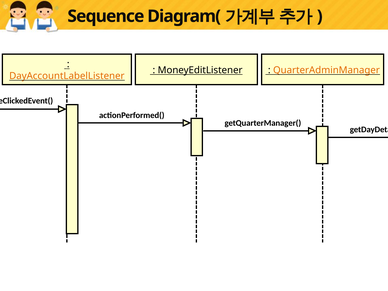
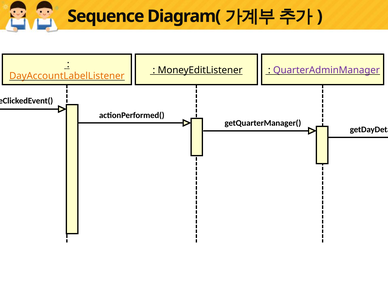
QuarterAdminManager colour: orange -> purple (326, 70)
